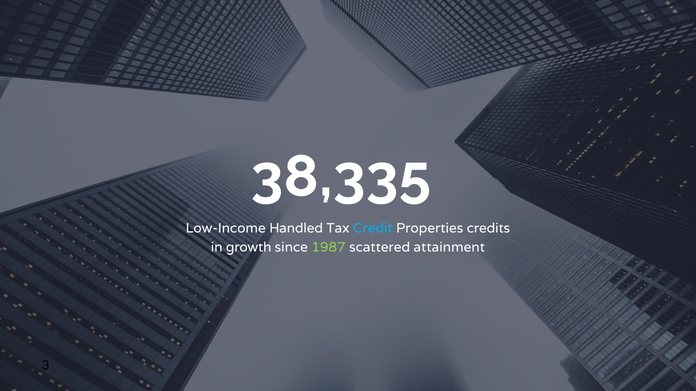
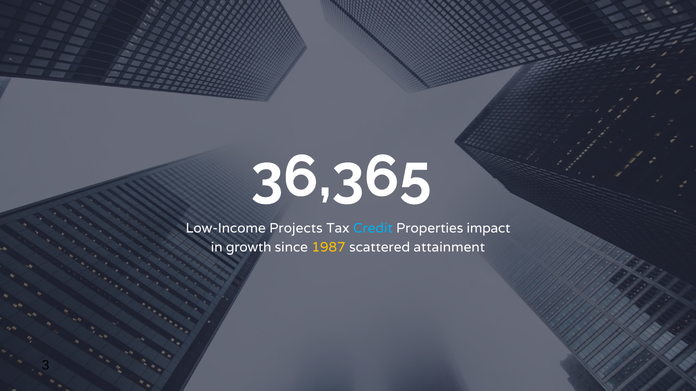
38,335: 38,335 -> 36,365 (341, 177)
Handled: Handled -> Projects (296, 229)
credits: credits -> impact (488, 229)
1987 colour: light green -> yellow (329, 247)
